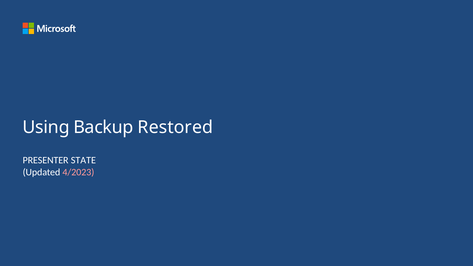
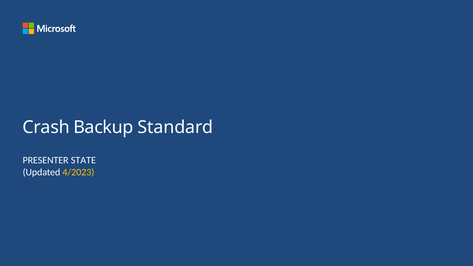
Using: Using -> Crash (46, 127)
Restored: Restored -> Standard (175, 127)
4/2023 colour: pink -> yellow (78, 172)
